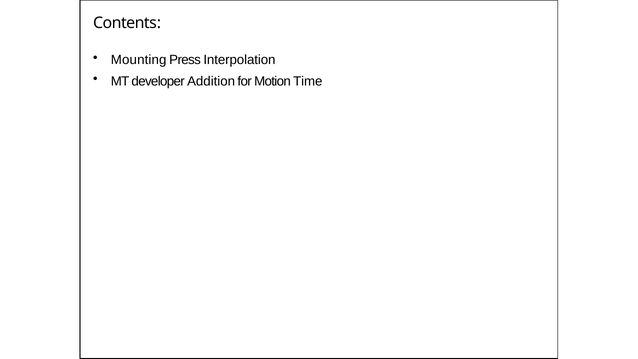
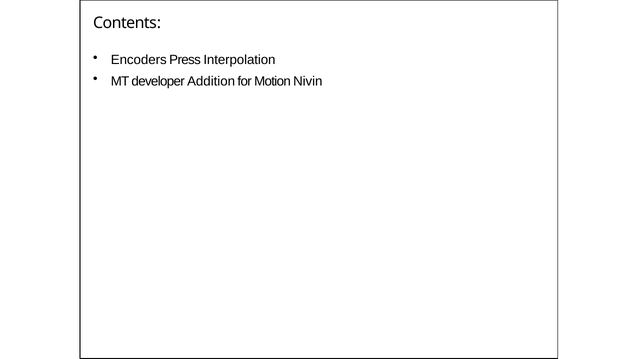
Mounting: Mounting -> Encoders (139, 60)
Time: Time -> Nivin (308, 81)
